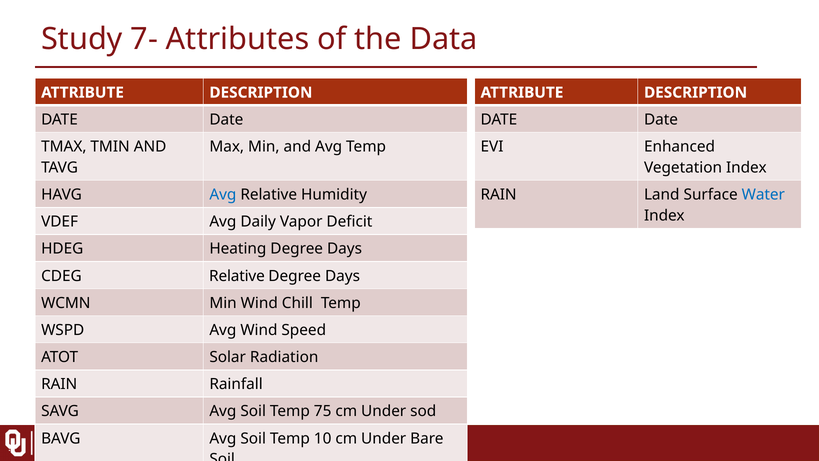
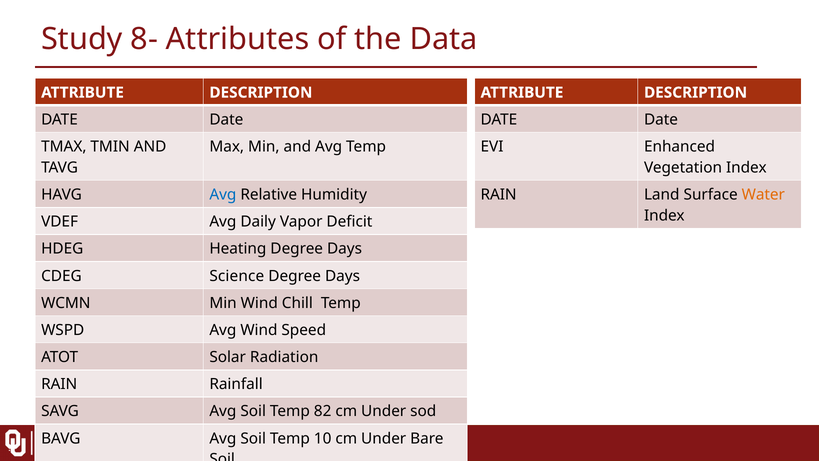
7-: 7- -> 8- (144, 39)
Water colour: blue -> orange (763, 195)
CDEG Relative: Relative -> Science (237, 276)
75: 75 -> 82 (323, 411)
